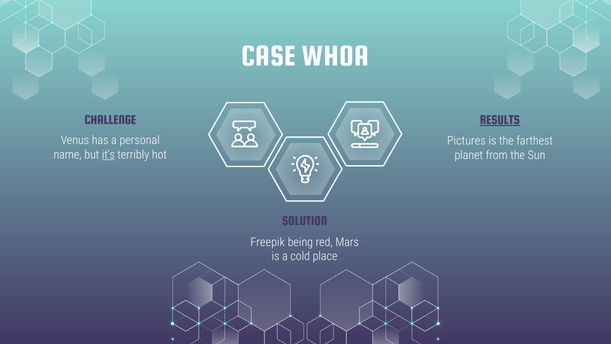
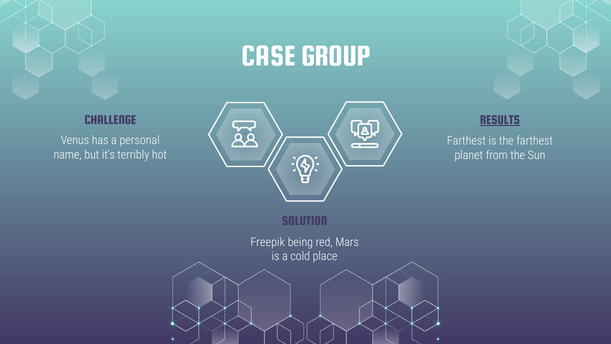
WHOA: WHOA -> GROUP (336, 56)
Pictures: Pictures -> Farthest (466, 141)
it’s underline: present -> none (108, 154)
